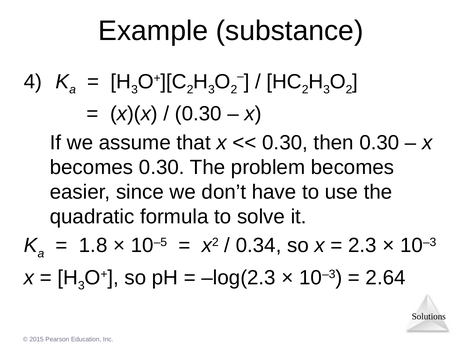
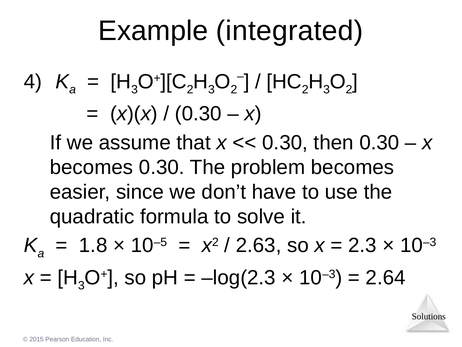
substance: substance -> integrated (290, 31)
0.34: 0.34 -> 2.63 (259, 245)
